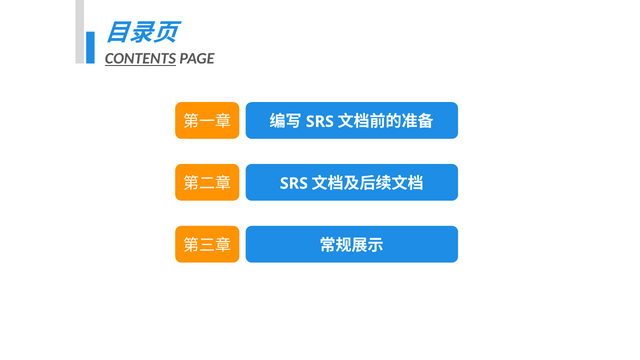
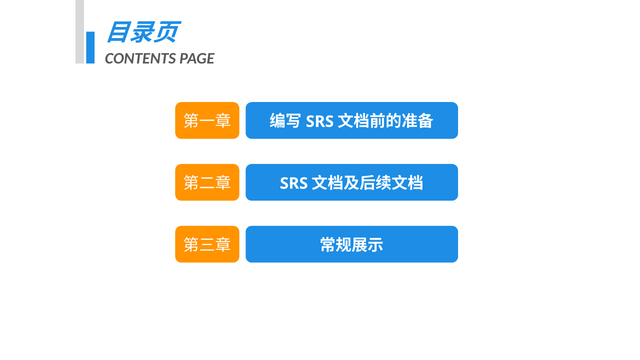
CONTENTS underline: present -> none (140, 58)
